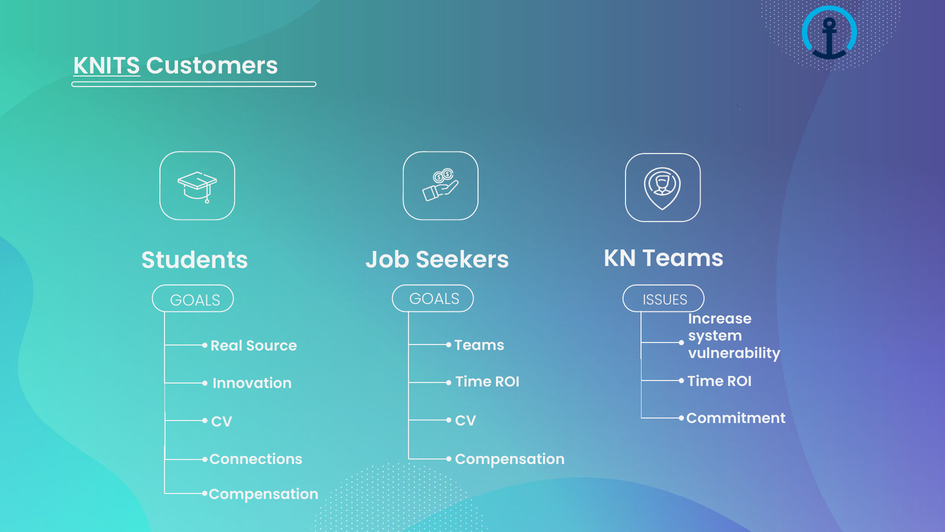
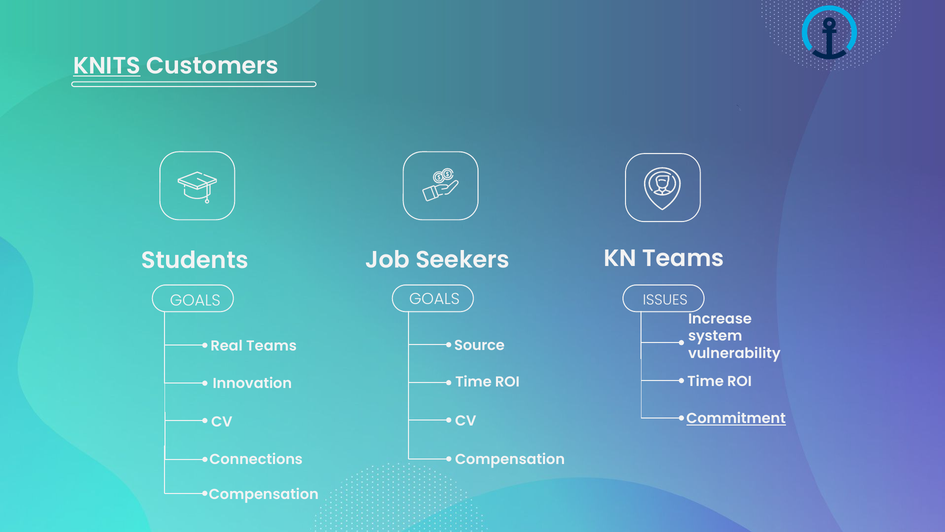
Teams: Teams -> Source (479, 345)
Real Source: Source -> Teams (272, 346)
Commitment underline: none -> present (736, 418)
